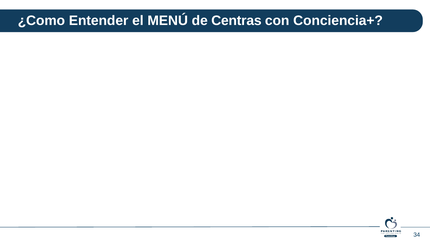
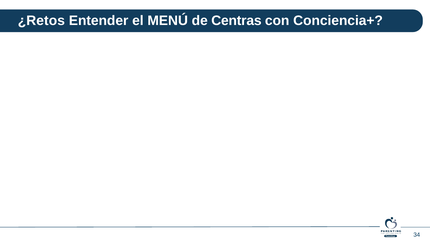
¿Como: ¿Como -> ¿Retos (41, 21)
